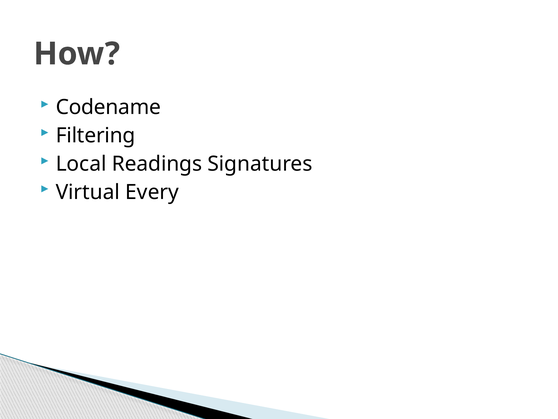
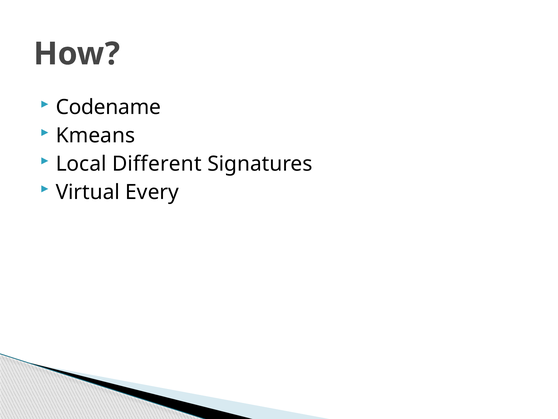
Filtering: Filtering -> Kmeans (95, 135)
Readings: Readings -> Different (157, 164)
